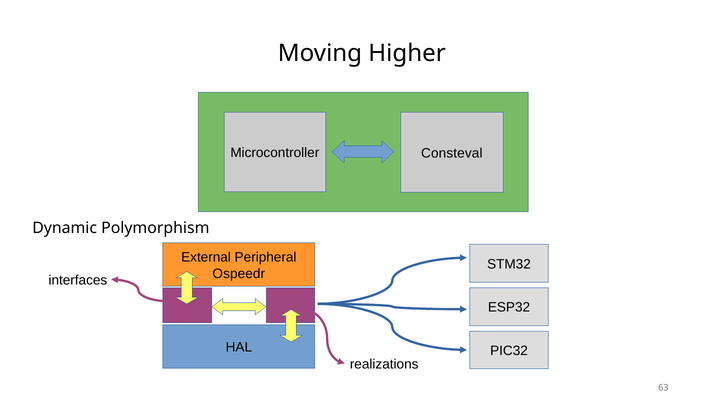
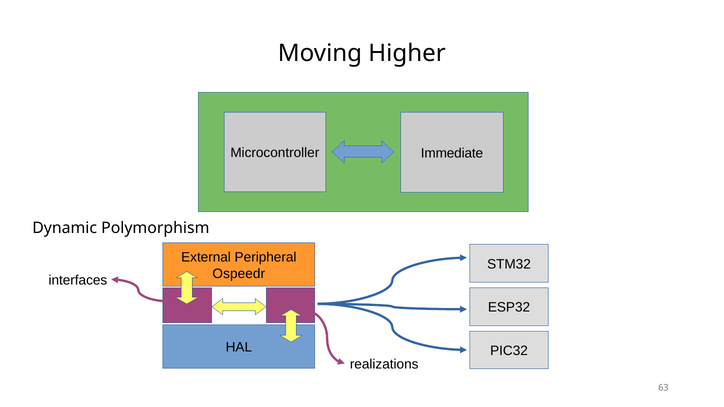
Consteval: Consteval -> Immediate (452, 153)
